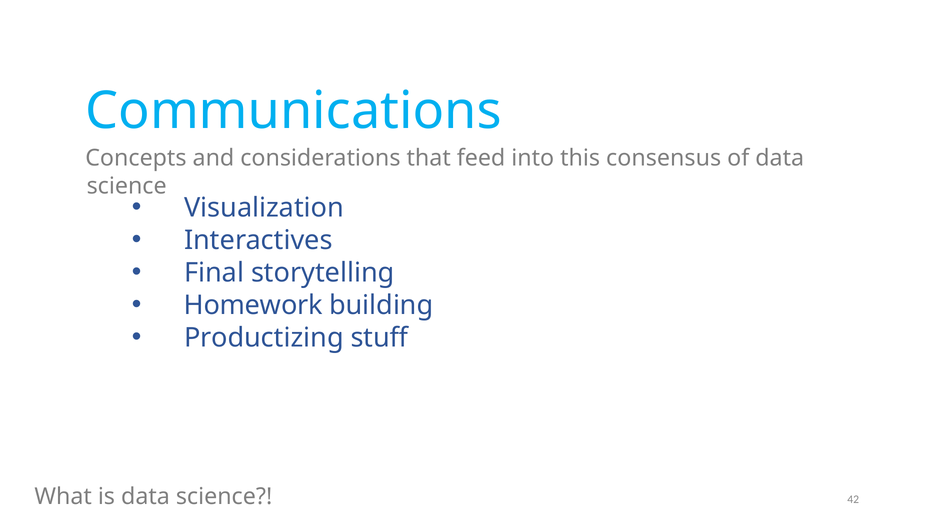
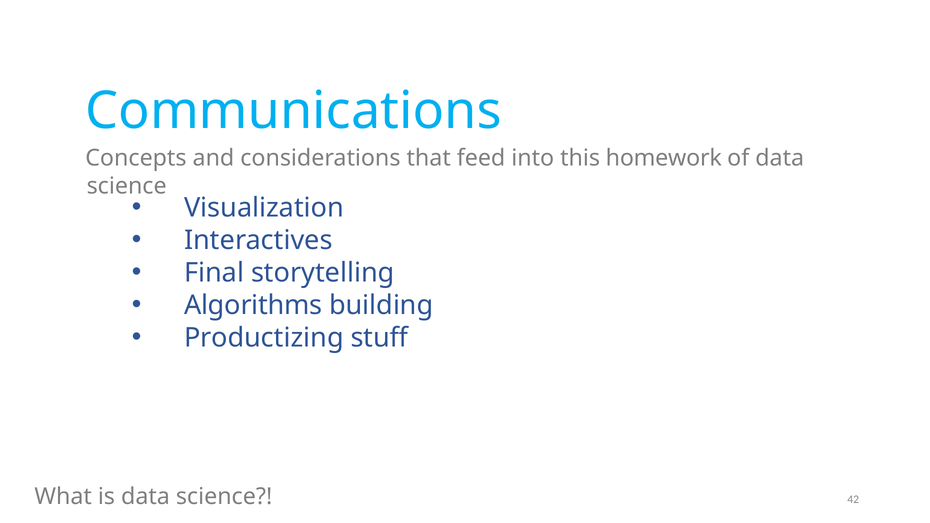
consensus: consensus -> homework (664, 158)
Homework: Homework -> Algorithms (253, 306)
